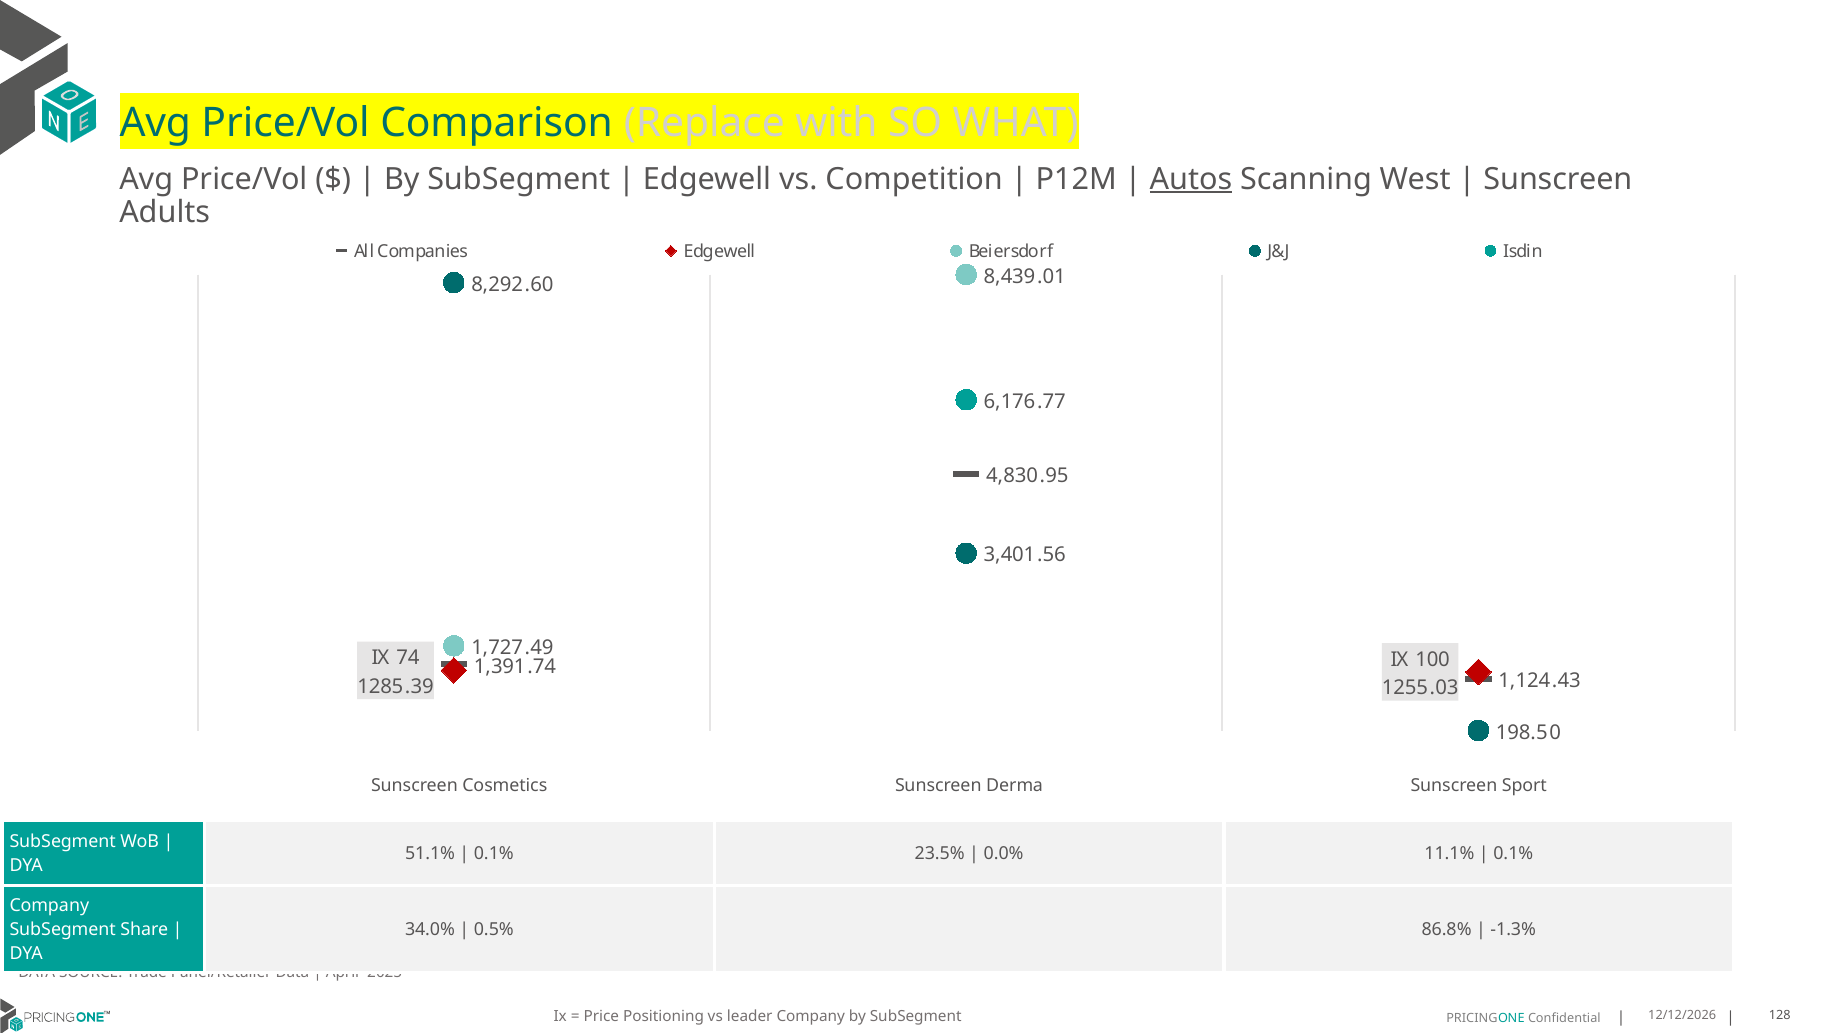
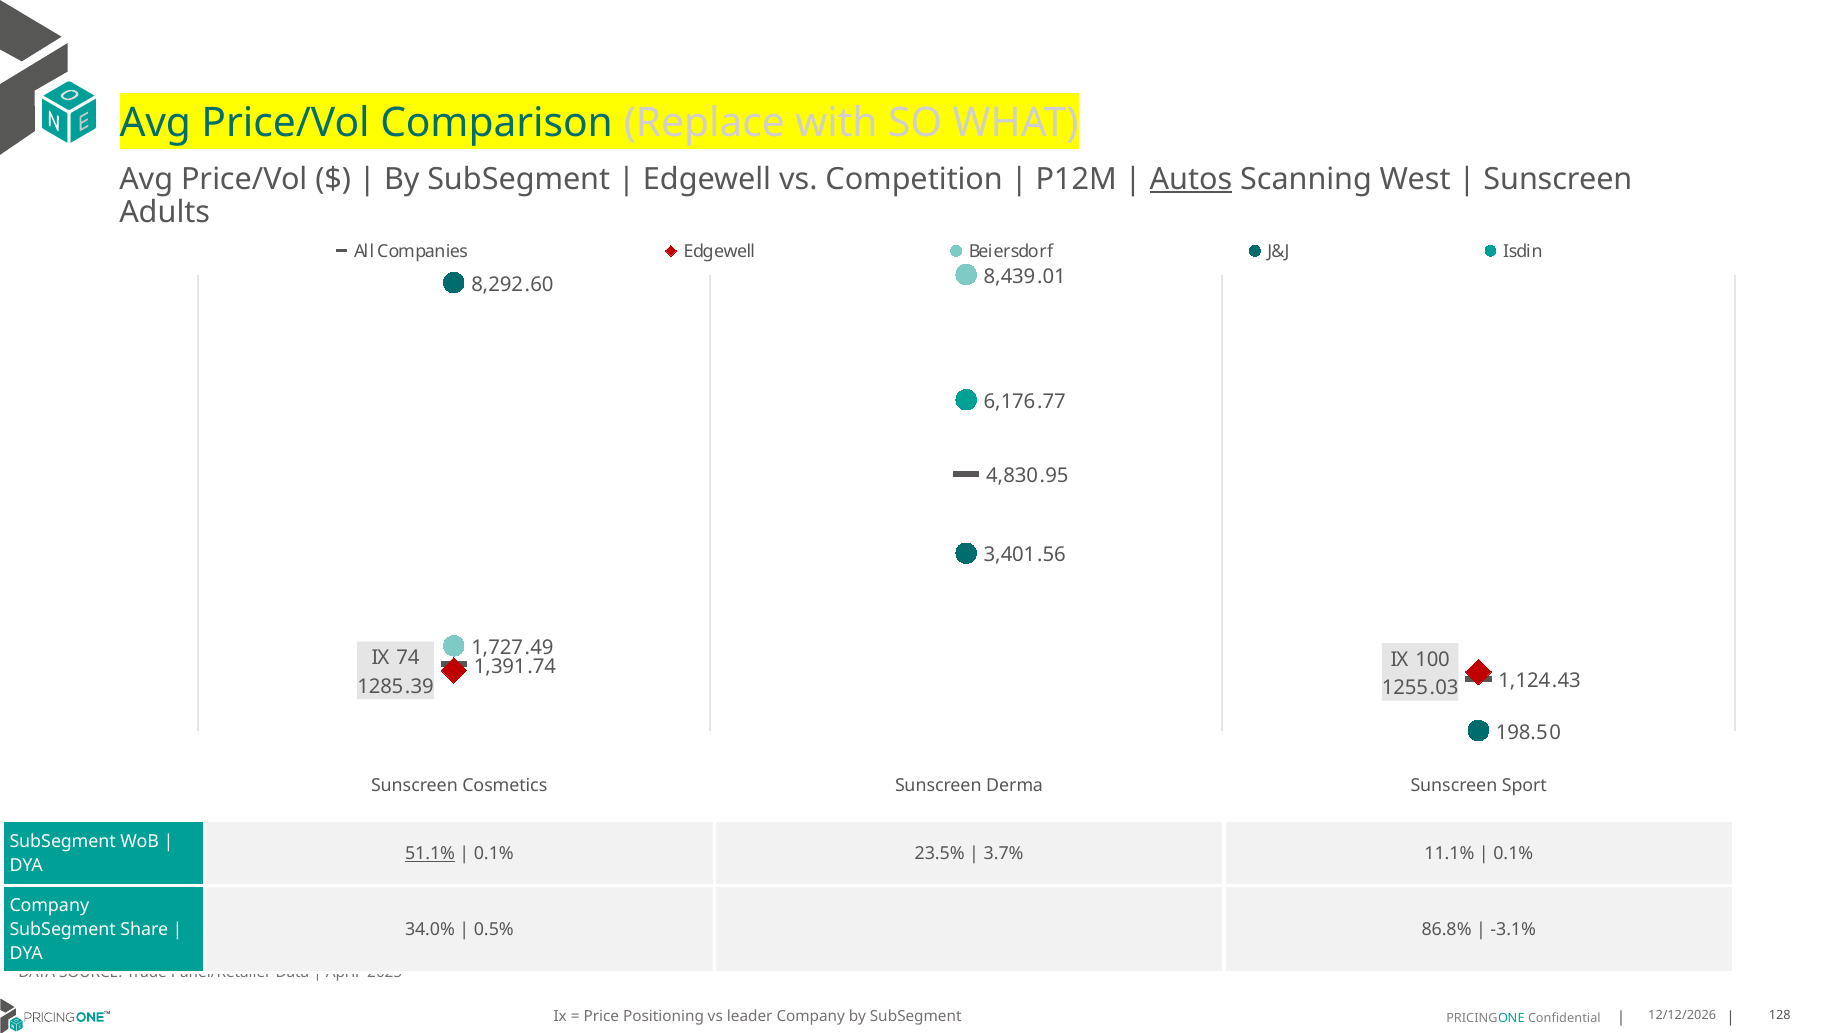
51.1% underline: none -> present (430, 854)
0.0%: 0.0% -> 3.7% (1004, 854)
-1.3%: -1.3% -> -3.1% (1513, 930)
